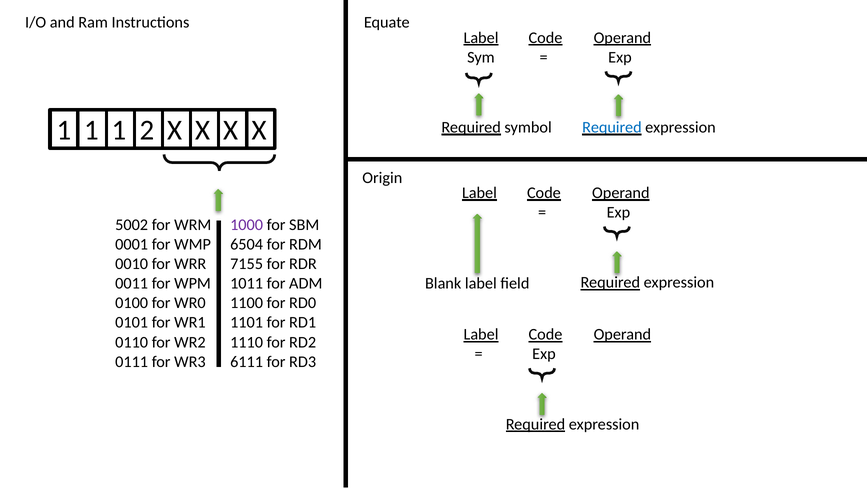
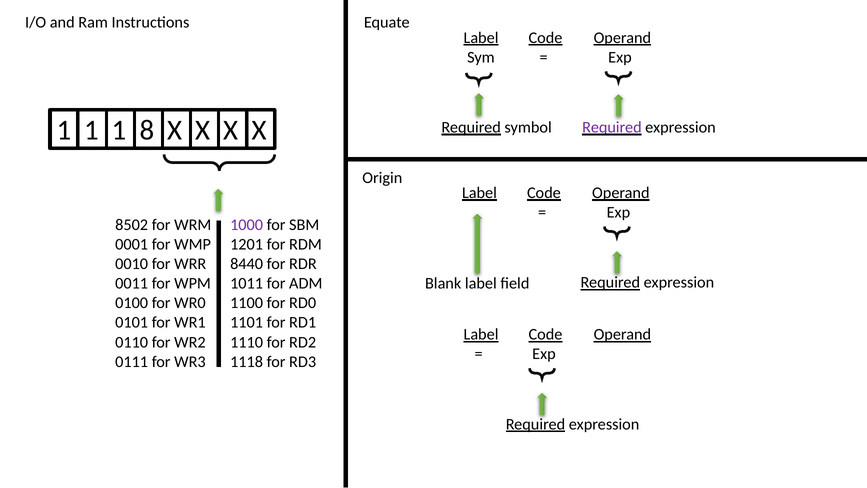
2: 2 -> 8 (147, 130)
Required colour: blue -> purple (612, 127)
5002: 5002 -> 8502 (132, 225)
6504: 6504 -> 1201 (247, 244)
7155: 7155 -> 8440 (247, 264)
6111: 6111 -> 1118 (247, 361)
